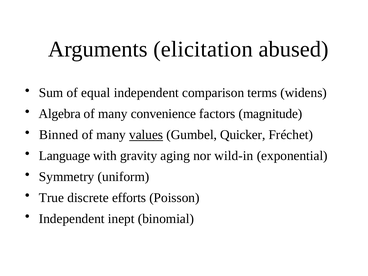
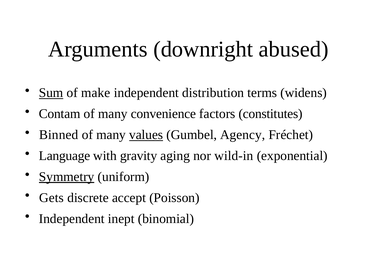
elicitation: elicitation -> downright (203, 49)
Sum underline: none -> present (51, 93)
equal: equal -> make (96, 93)
comparison: comparison -> distribution (213, 93)
Algebra: Algebra -> Contam (60, 114)
magnitude: magnitude -> constitutes (271, 114)
Quicker: Quicker -> Agency (243, 135)
Symmetry underline: none -> present (67, 177)
True: True -> Gets (51, 198)
efforts: efforts -> accept (129, 198)
